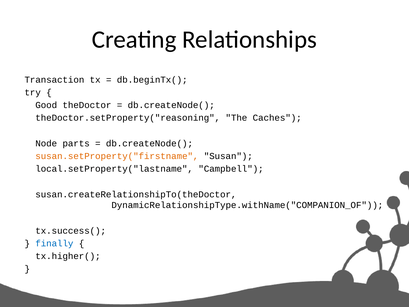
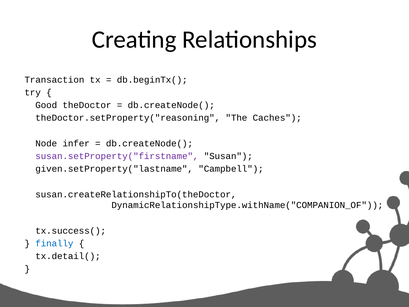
parts: parts -> infer (76, 143)
susan.setProperty("firstname colour: orange -> purple (117, 156)
local.setProperty("lastname: local.setProperty("lastname -> given.setProperty("lastname (114, 169)
tx.higher(: tx.higher( -> tx.detail( (68, 256)
